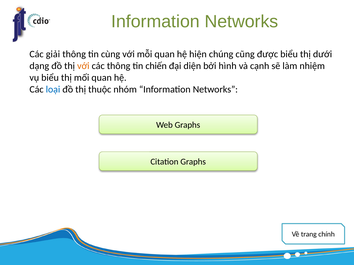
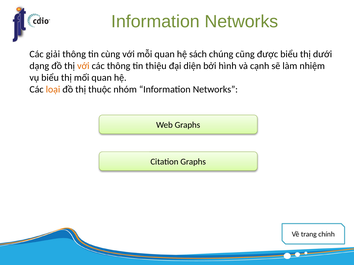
hiện: hiện -> sách (198, 54)
chiến: chiến -> thiệu (156, 66)
loại colour: blue -> orange (53, 90)
